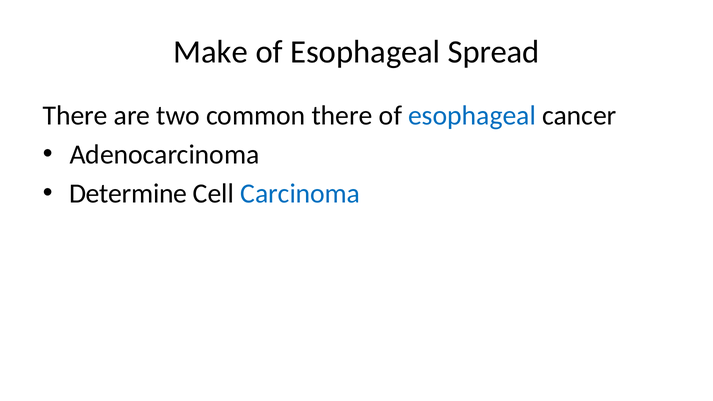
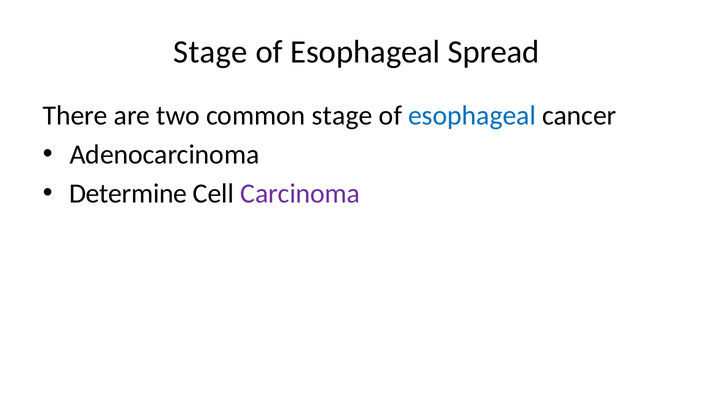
Make: Make -> Stage (210, 52)
common there: there -> stage (342, 116)
Carcinoma colour: blue -> purple (300, 193)
